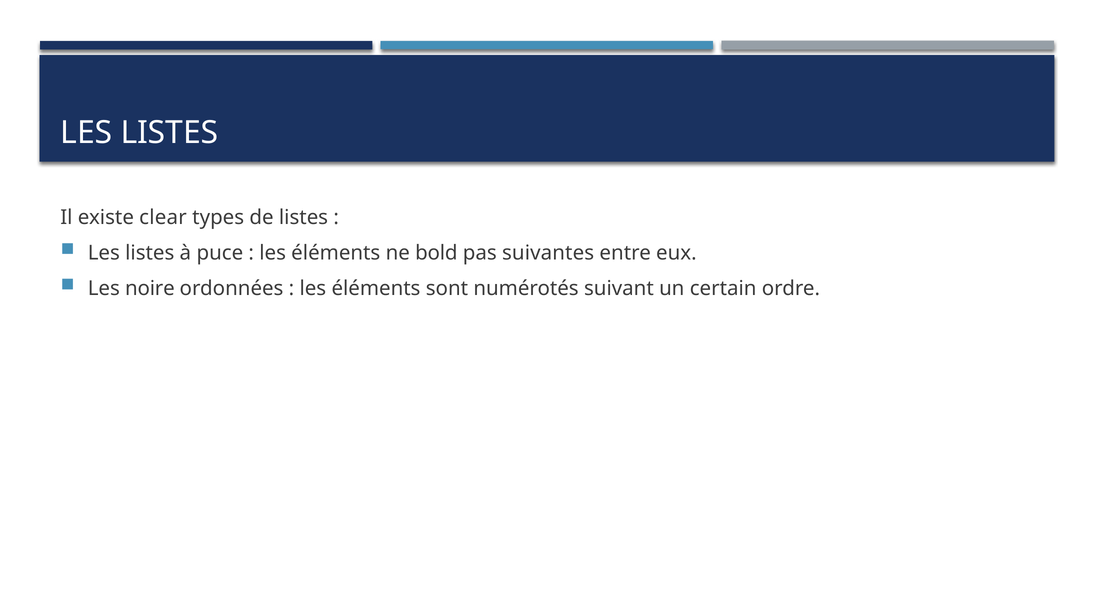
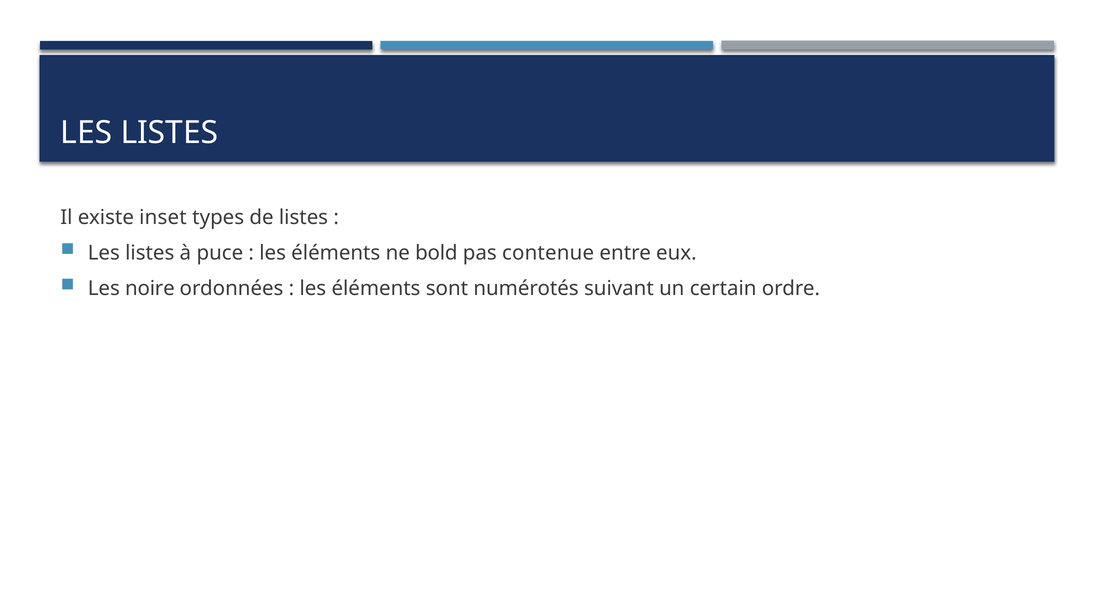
clear: clear -> inset (163, 217)
suivantes: suivantes -> contenue (548, 253)
